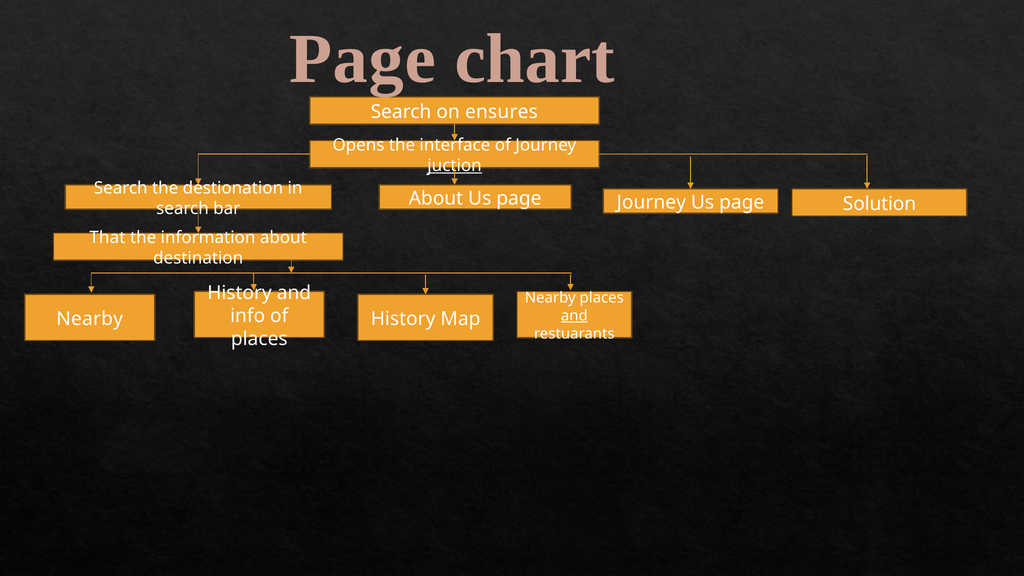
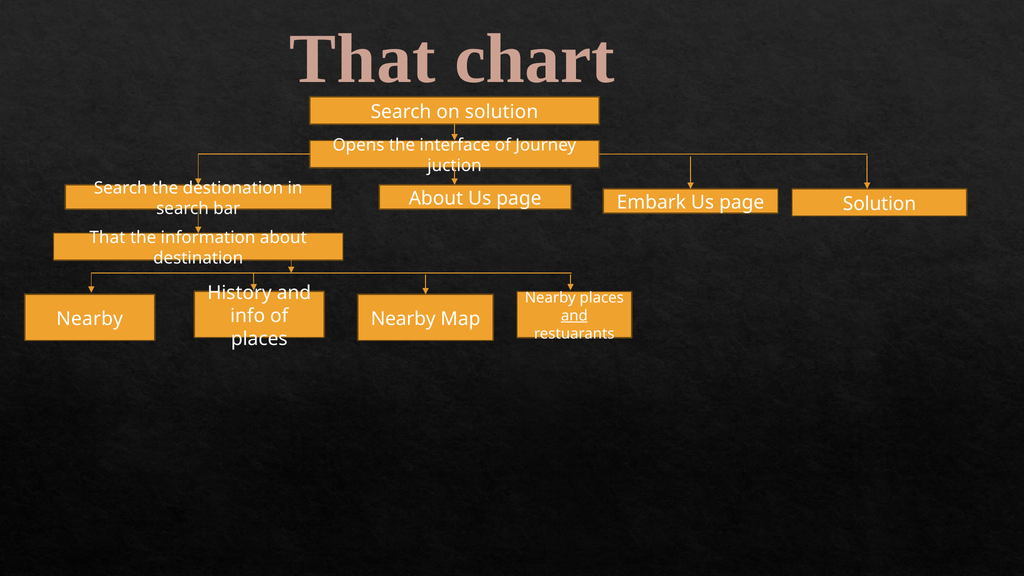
Page: Page -> That (362, 59)
on ensures: ensures -> solution (502, 112)
juction underline: present -> none (455, 166)
page Journey: Journey -> Embark (651, 202)
History: History -> Nearby (403, 319)
